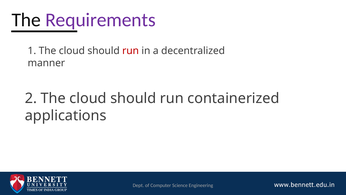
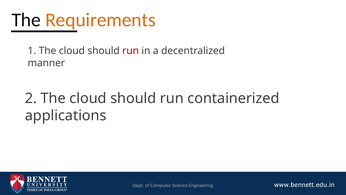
Requirements colour: purple -> orange (100, 20)
